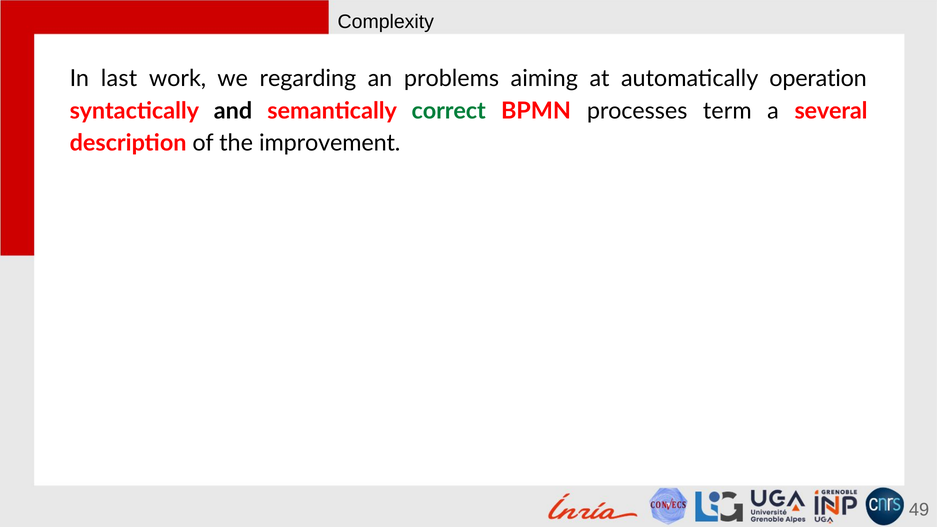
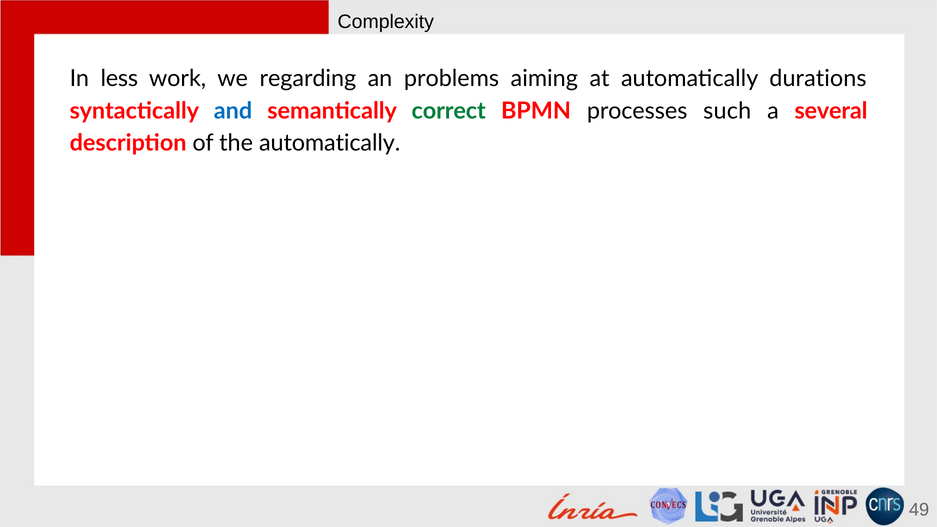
last: last -> less (119, 79)
operation: operation -> durations (818, 79)
and colour: black -> blue (233, 111)
term: term -> such (727, 111)
the improvement: improvement -> automatically (330, 143)
